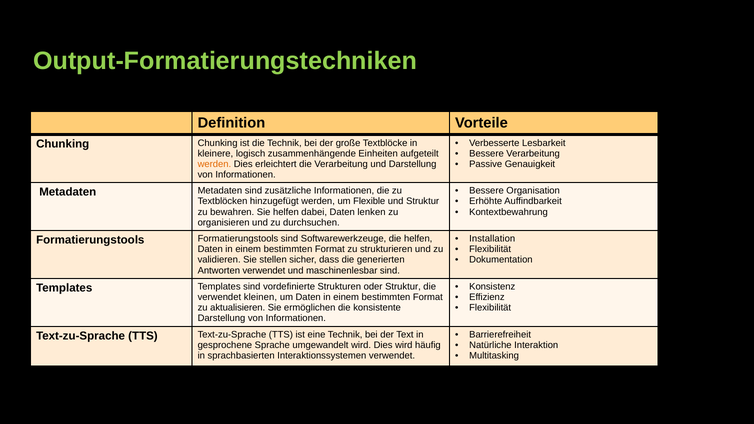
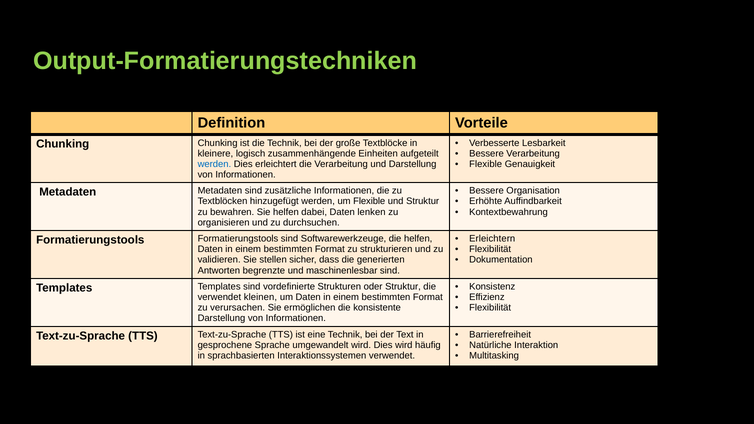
werden colour: orange -> blue (214, 164)
Passive: Passive -> Flexible (486, 164)
Installation: Installation -> Erleichtern (492, 239)
Antworten verwendet: verwendet -> begrenzte (264, 271)
aktualisieren: aktualisieren -> verursachen (238, 308)
